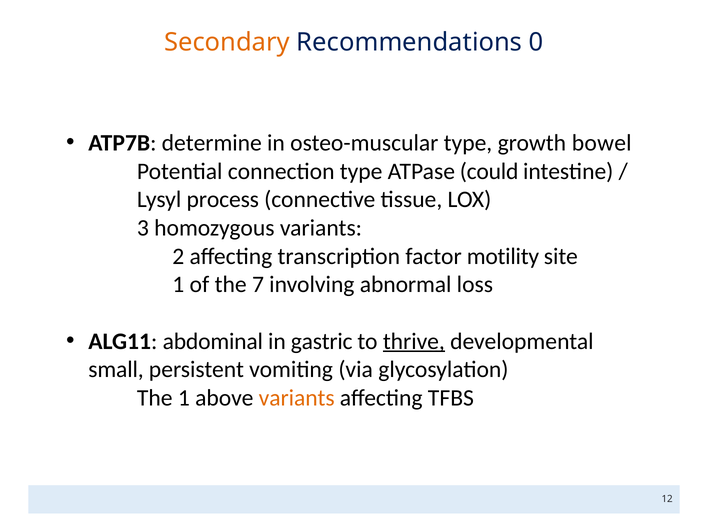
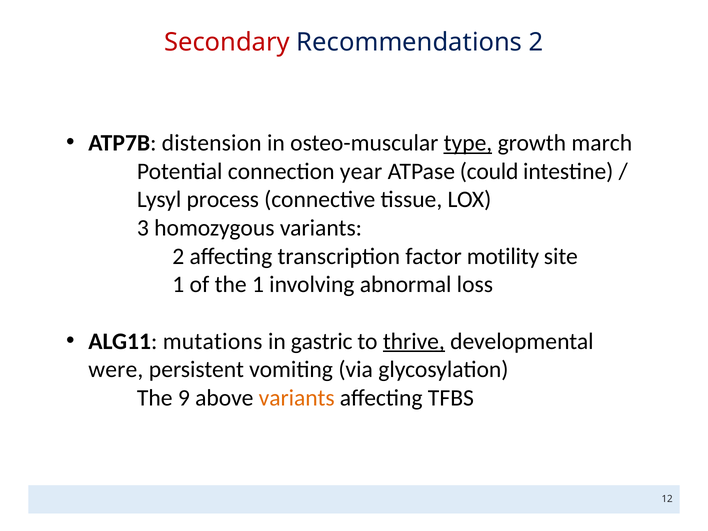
Secondary colour: orange -> red (227, 42)
Recommendations 0: 0 -> 2 (536, 42)
determine: determine -> distension (212, 143)
type underline: none -> present (468, 143)
bowel: bowel -> march (602, 143)
connection type: type -> year (361, 171)
the 7: 7 -> 1 (258, 285)
abdominal: abdominal -> mutations (213, 341)
small: small -> were (116, 370)
The 1: 1 -> 9 (184, 398)
